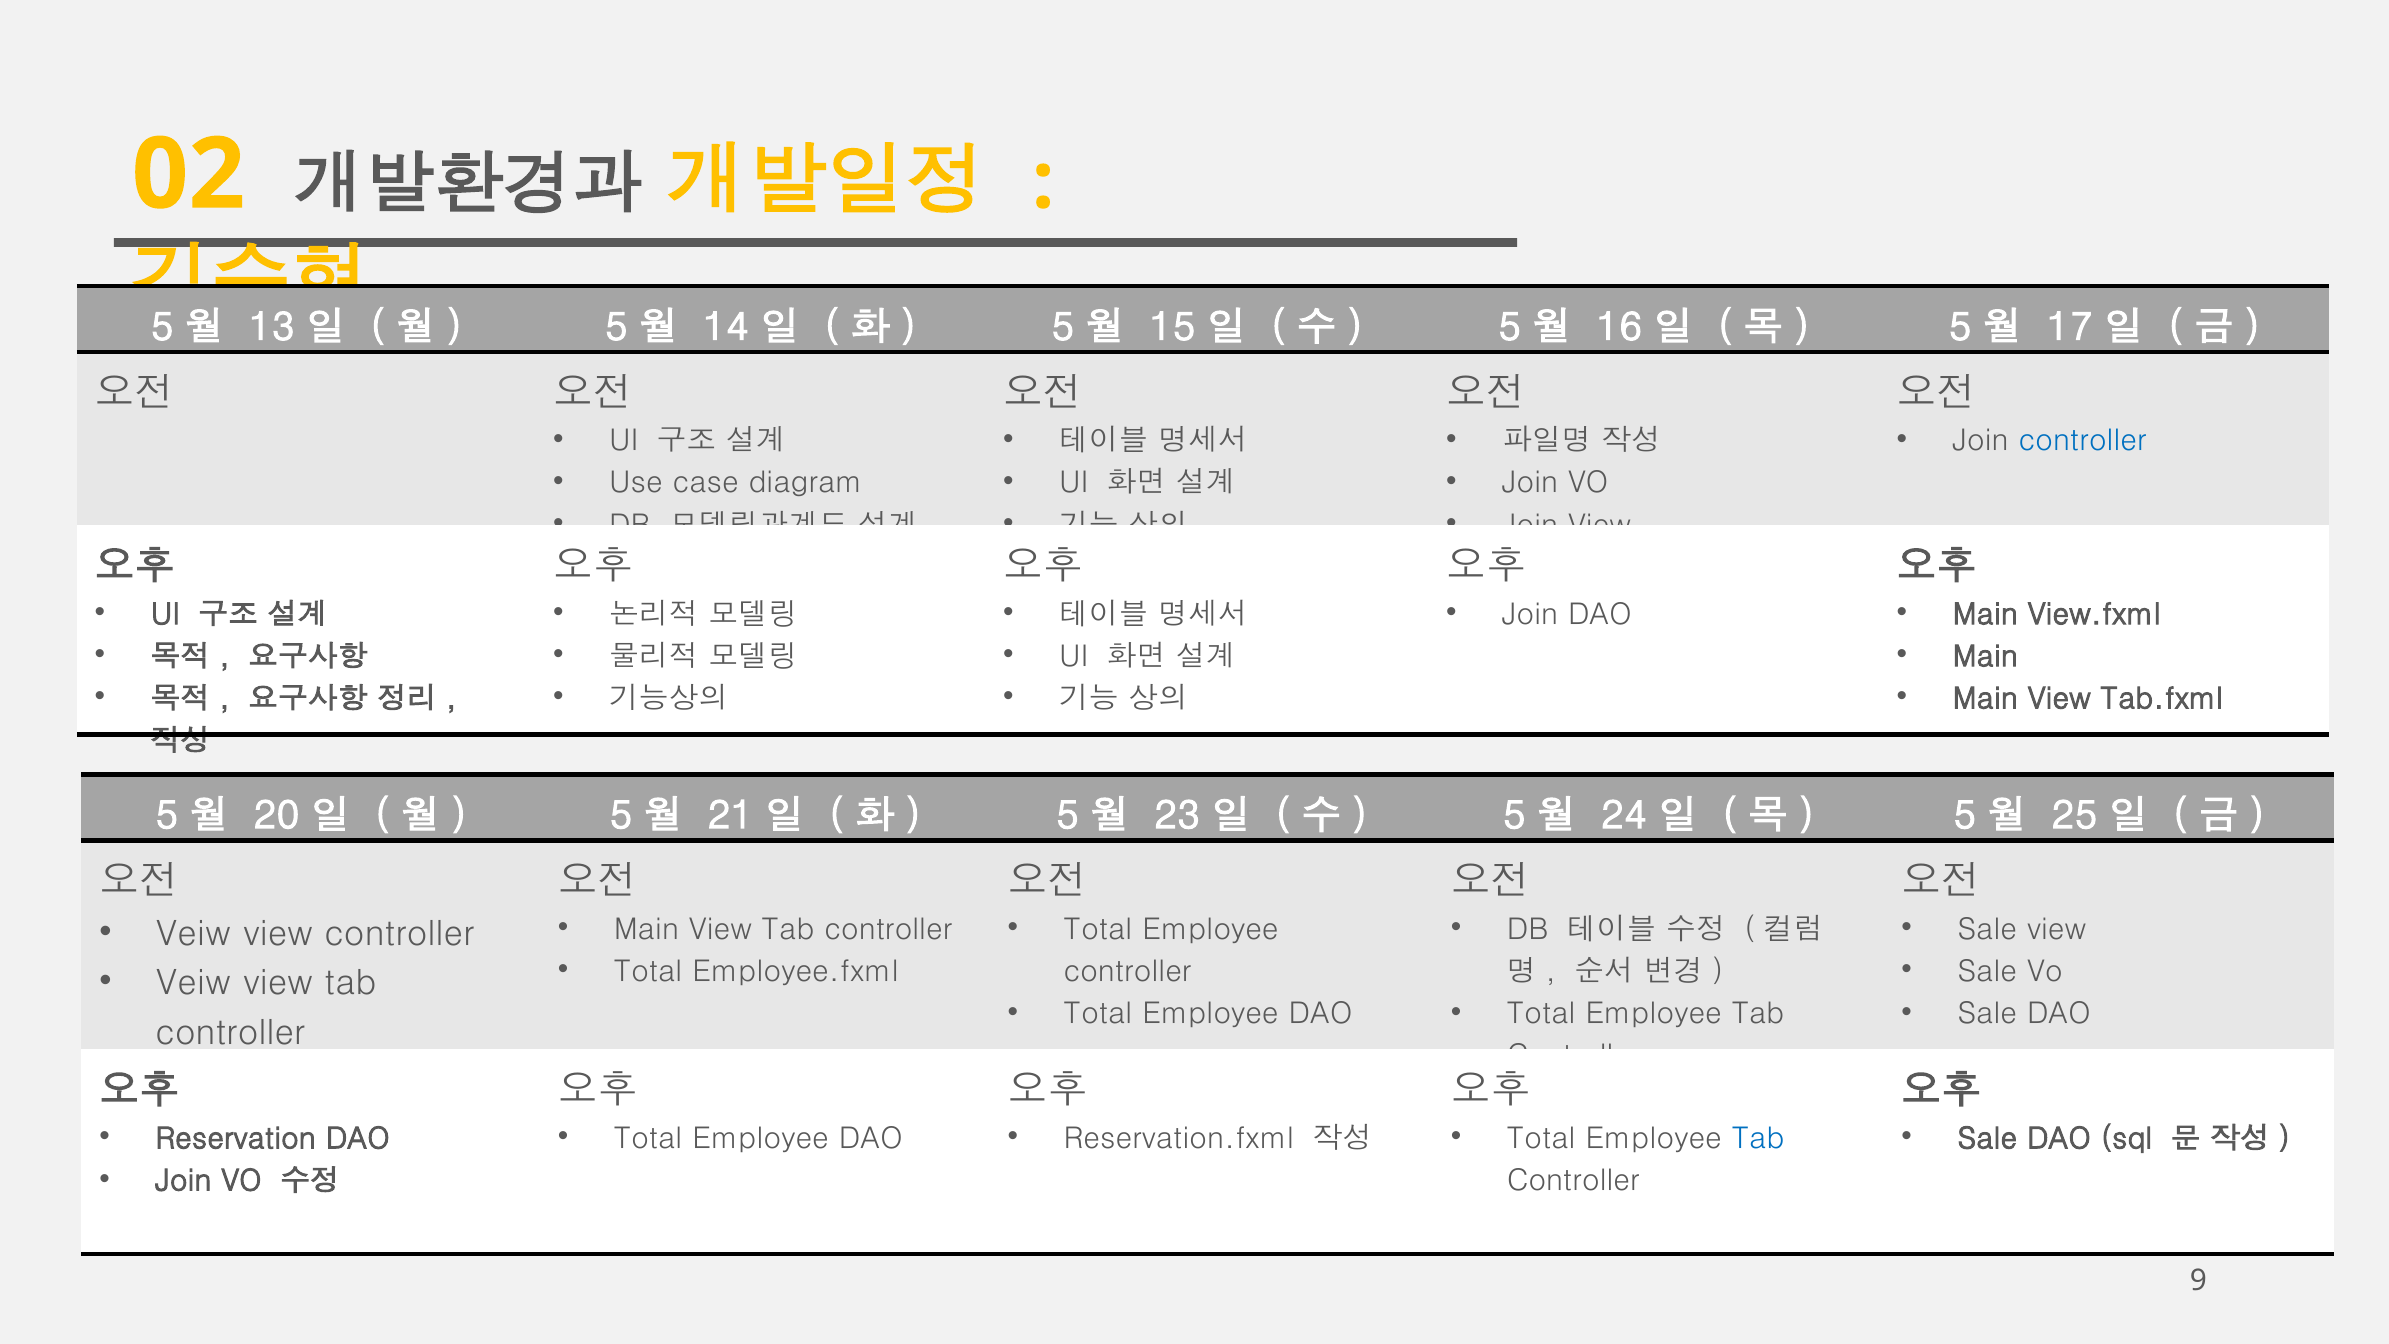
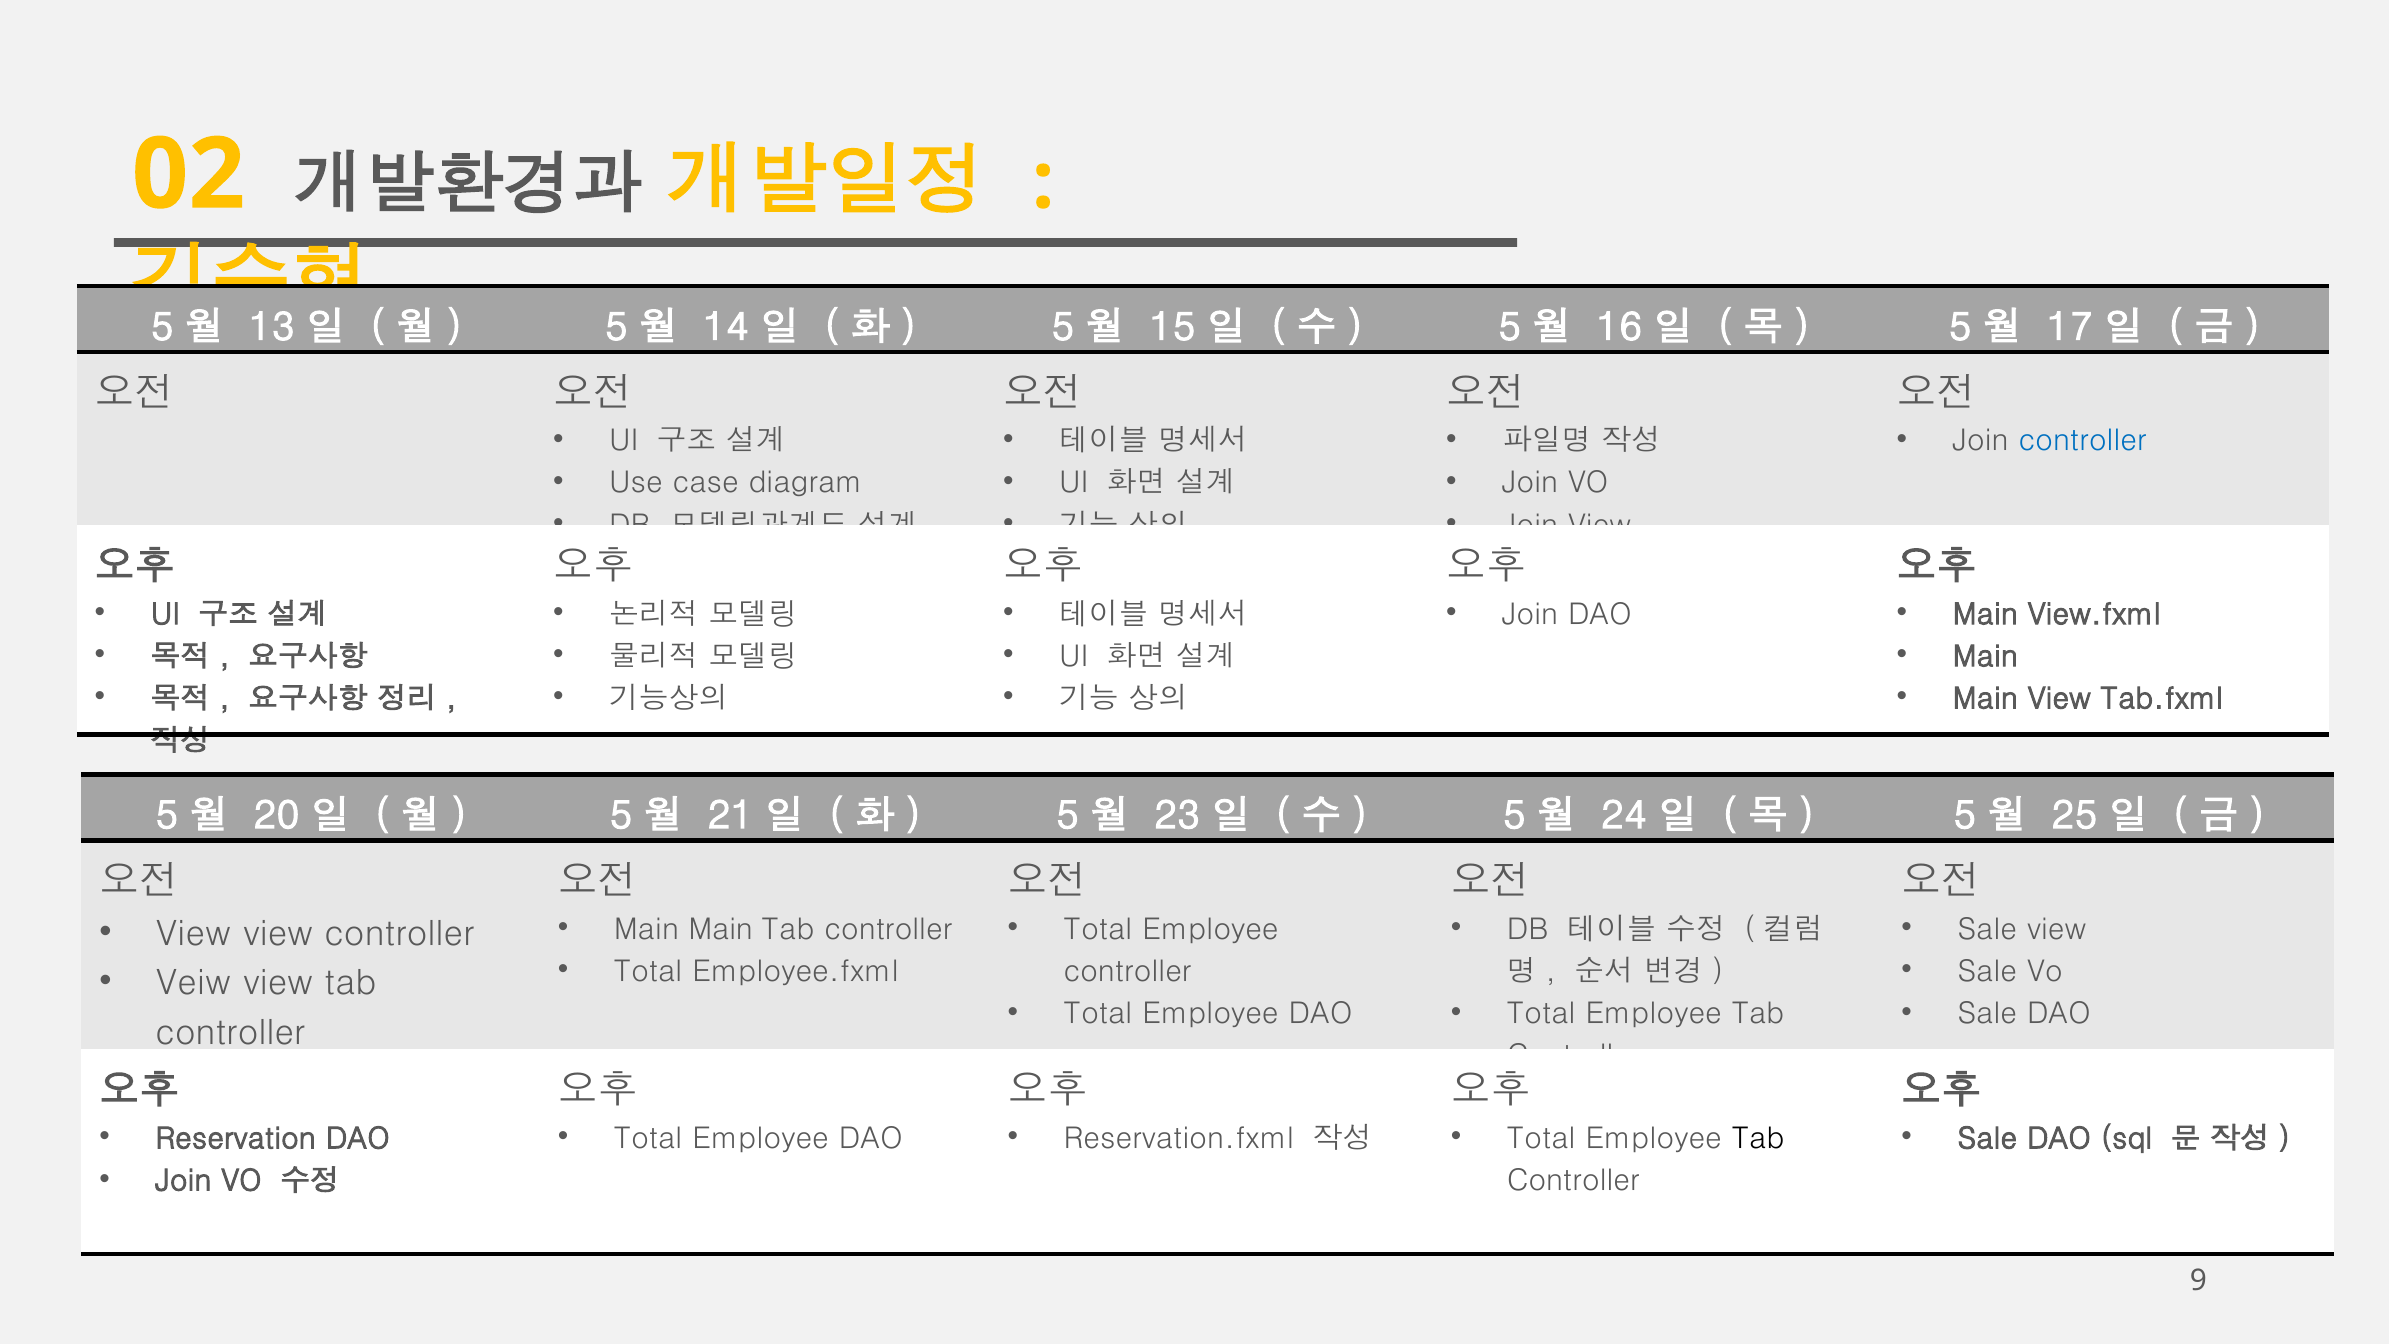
View: View -> Main (721, 929)
Veiw: Veiw -> View (193, 934)
Tab colour: blue -> black (1758, 1138)
